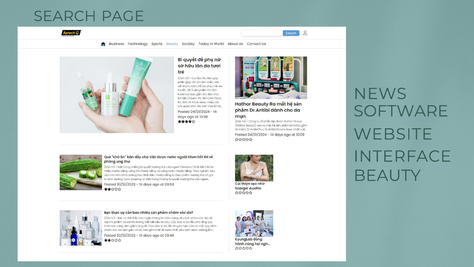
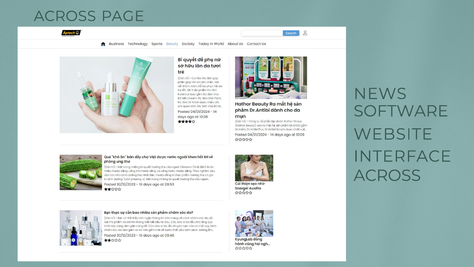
SEARCH: SEARCH -> ACROSS (65, 16)
BEAUTY: BEAUTY -> ACROSS (387, 175)
